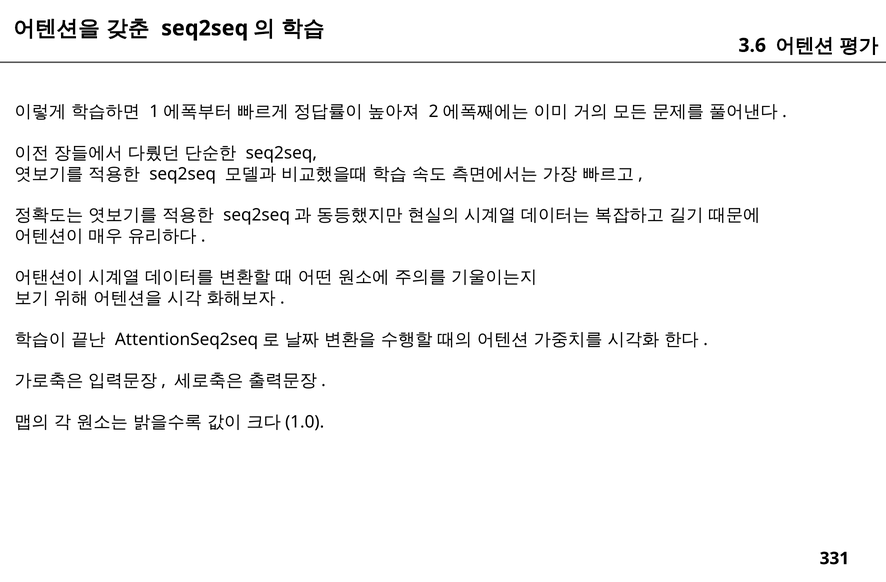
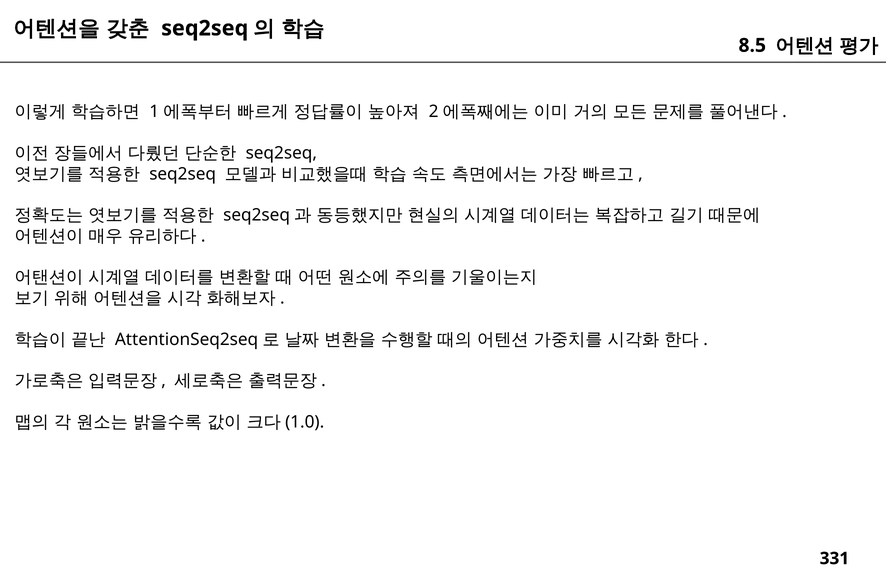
3.6: 3.6 -> 8.5 (752, 45)
